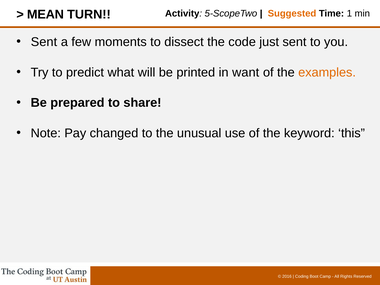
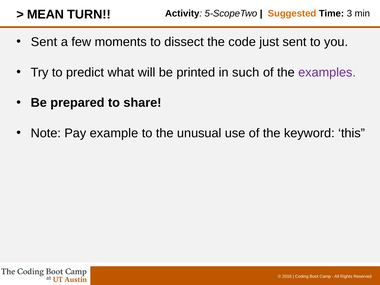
1: 1 -> 3 (349, 13)
want: want -> such (246, 72)
examples colour: orange -> purple (327, 72)
changed: changed -> example (114, 133)
